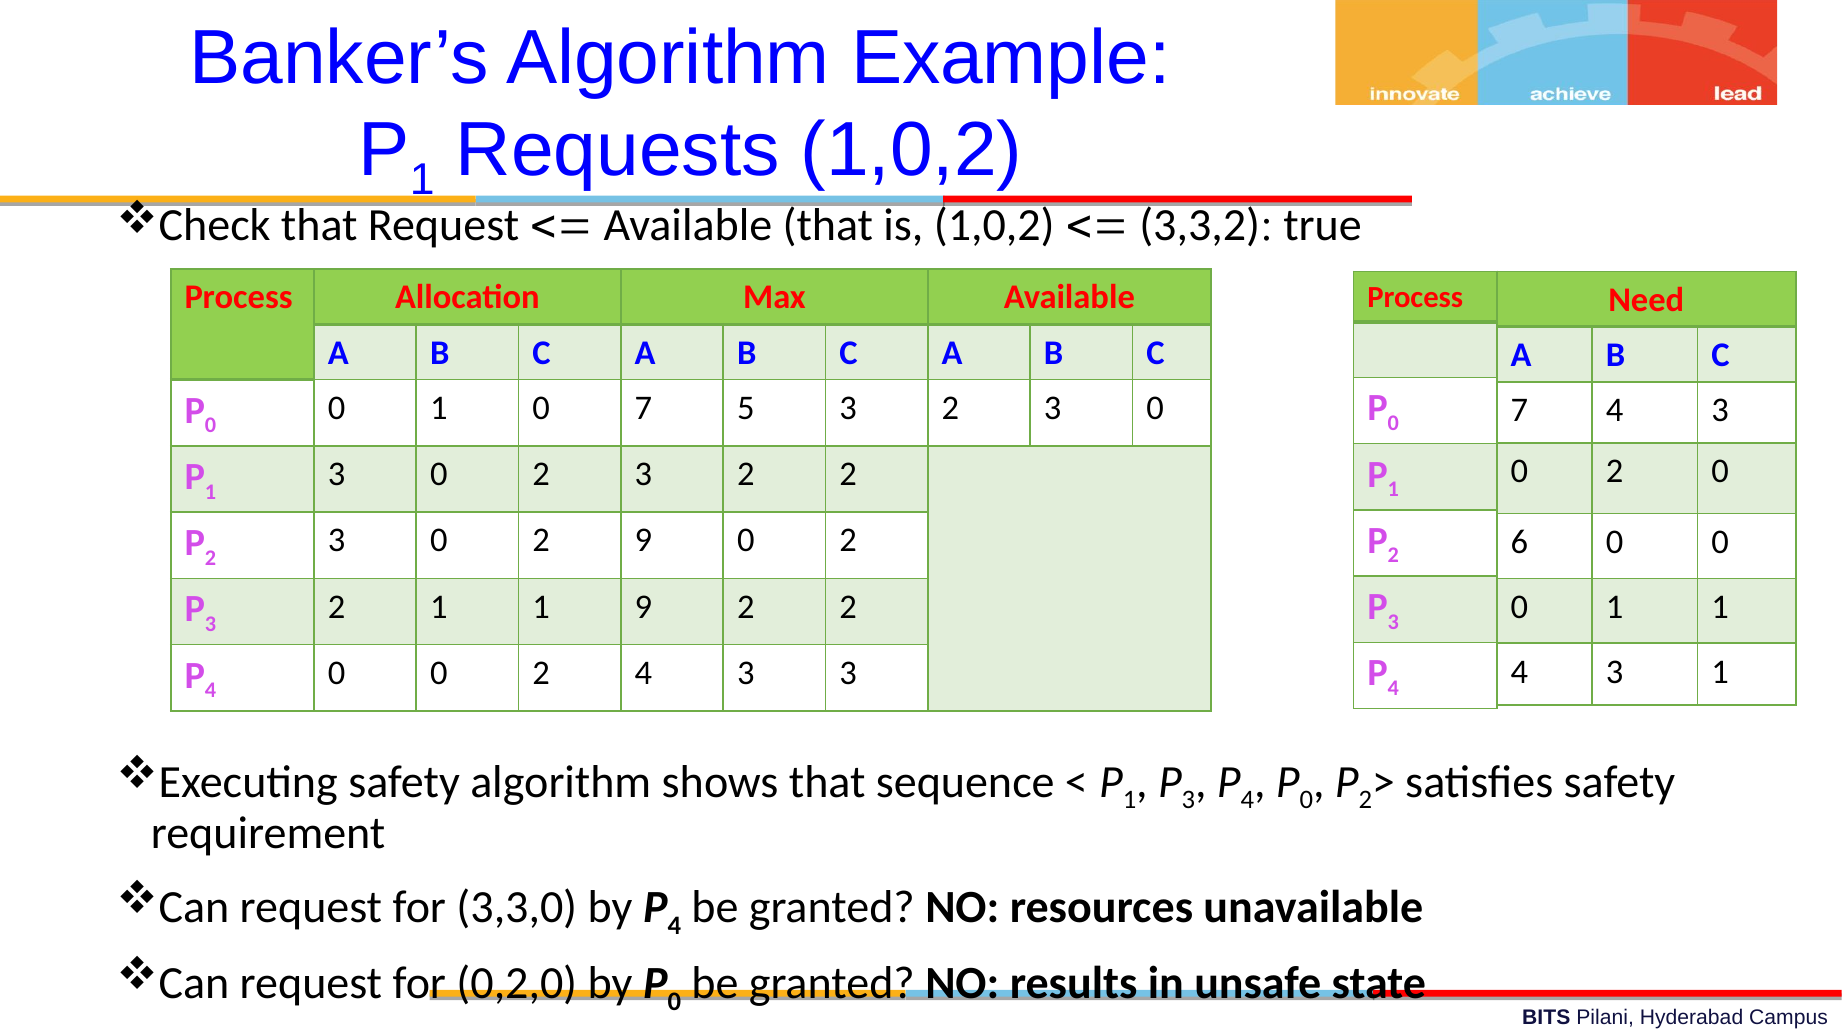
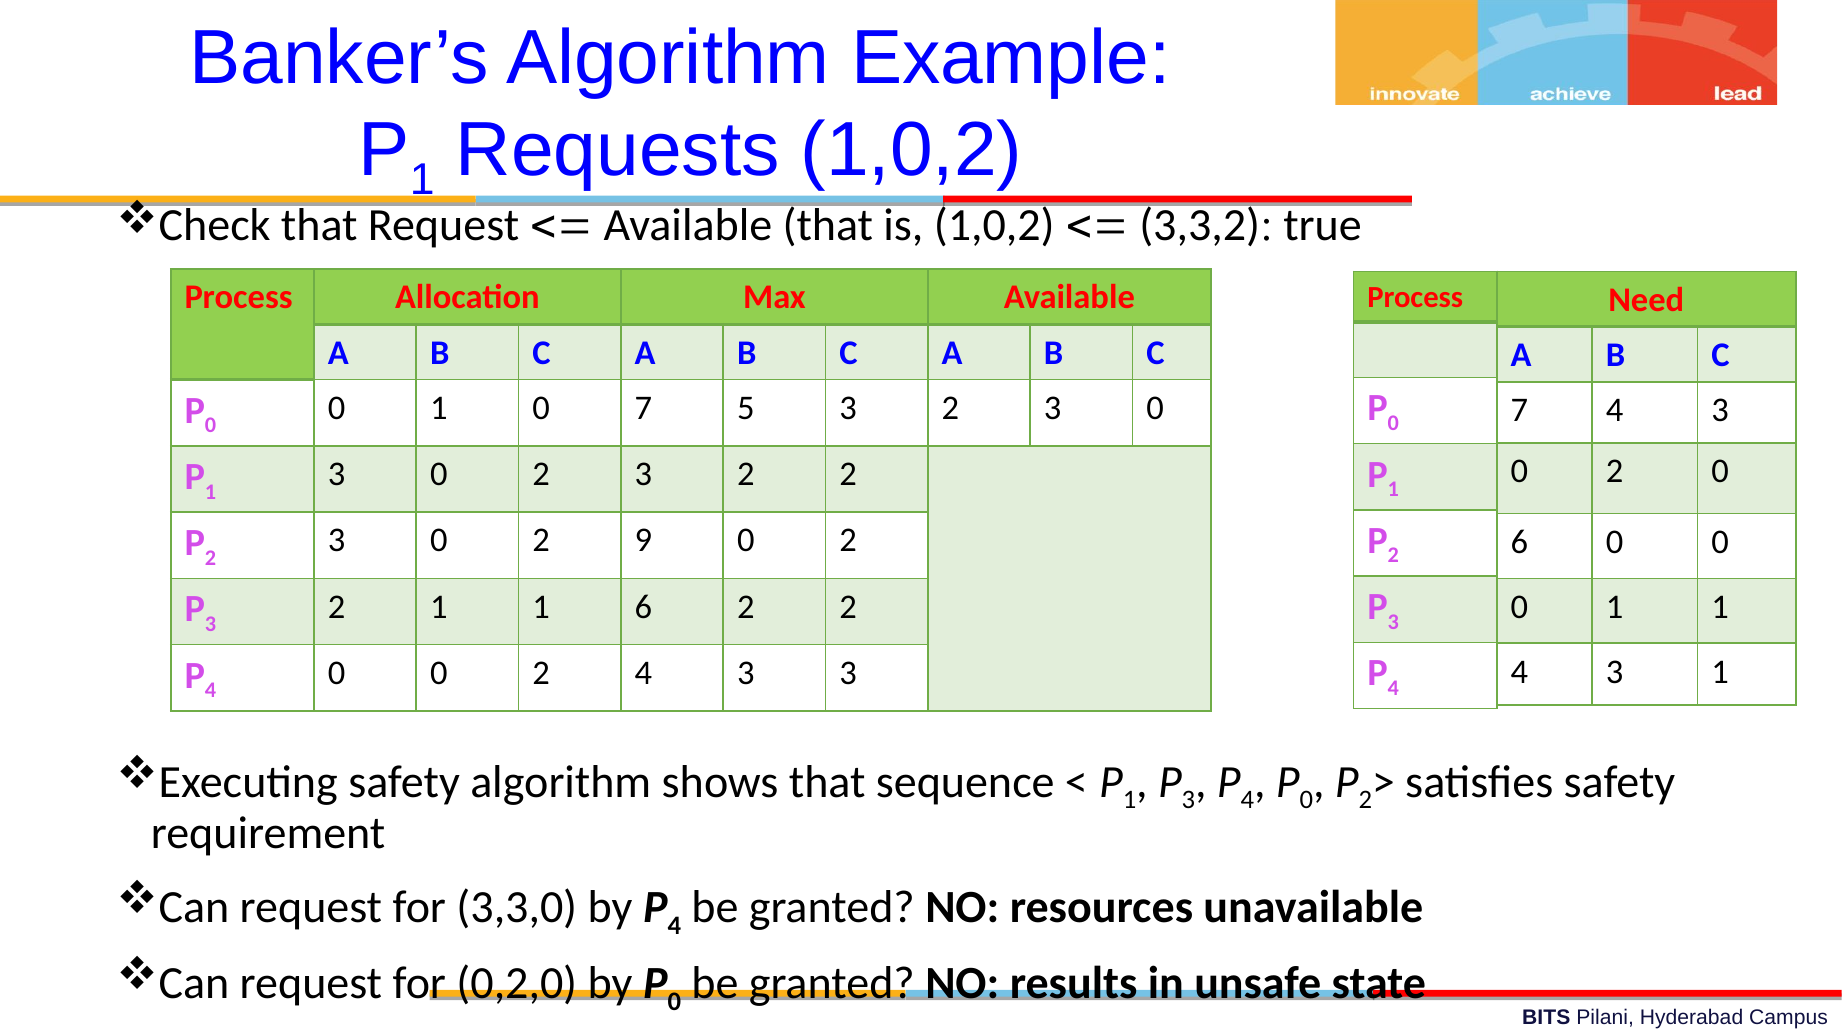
1 9: 9 -> 6 (643, 607)
